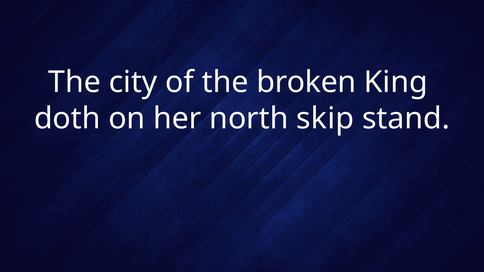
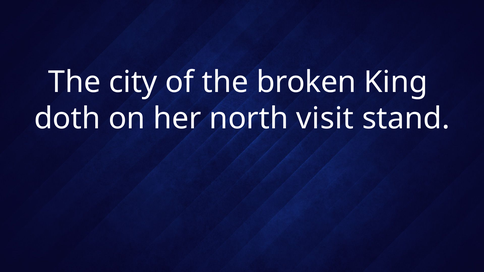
skip: skip -> visit (325, 119)
